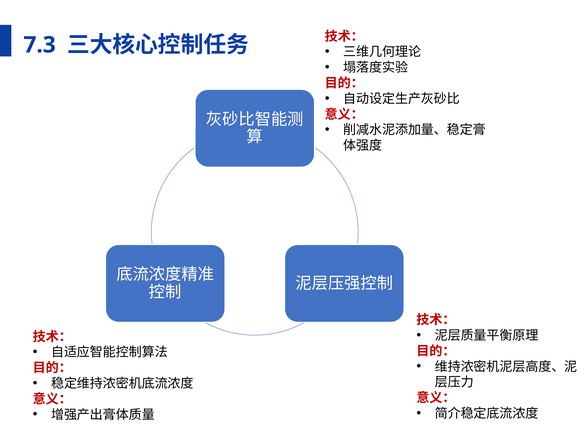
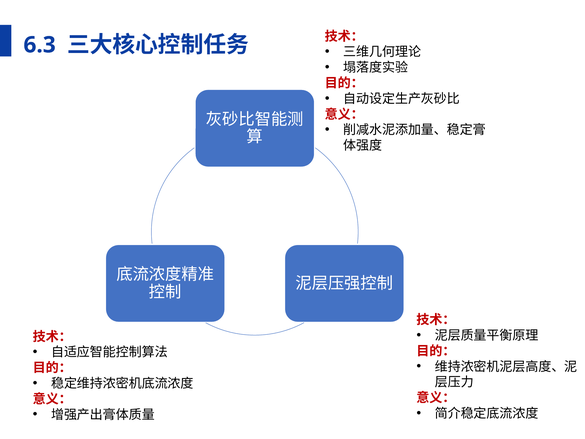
7.3: 7.3 -> 6.3 (40, 45)
